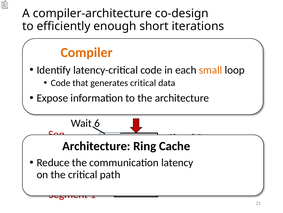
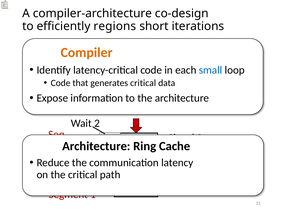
enough: enough -> regions (115, 26)
small colour: orange -> blue (211, 70)
6: 6 -> 2 (97, 123)
